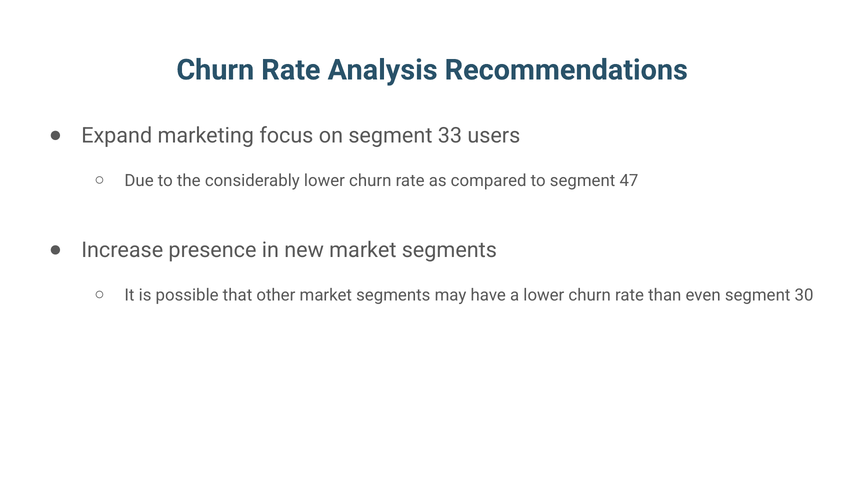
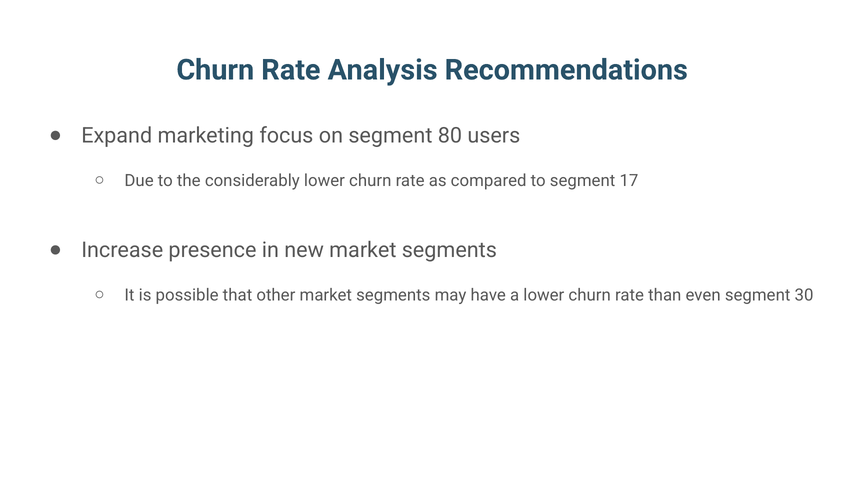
33: 33 -> 80 (450, 136)
47: 47 -> 17 (629, 181)
